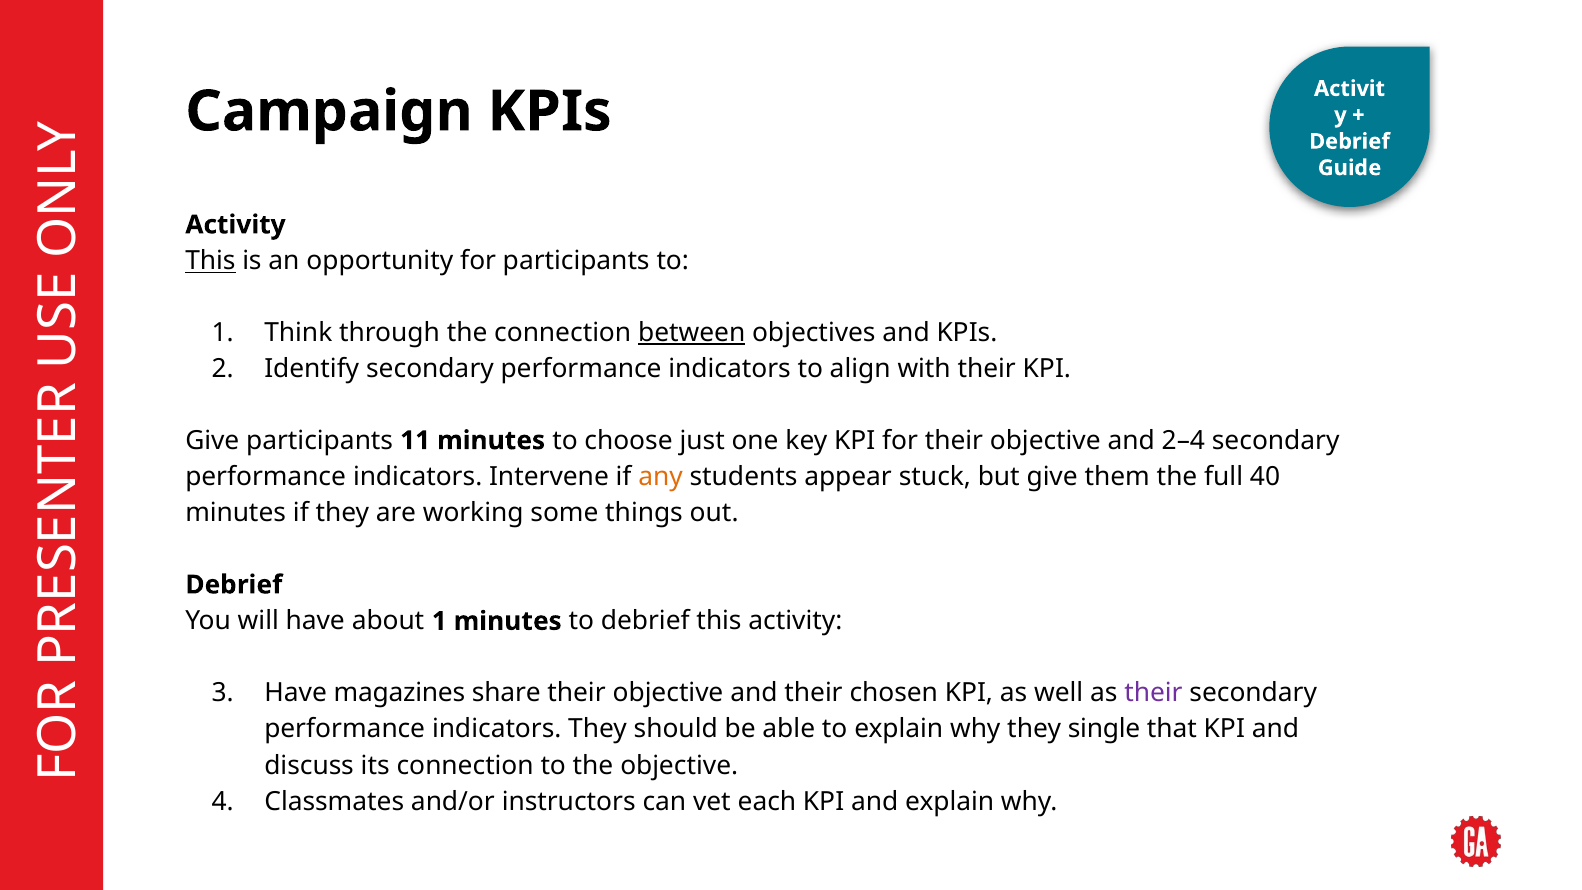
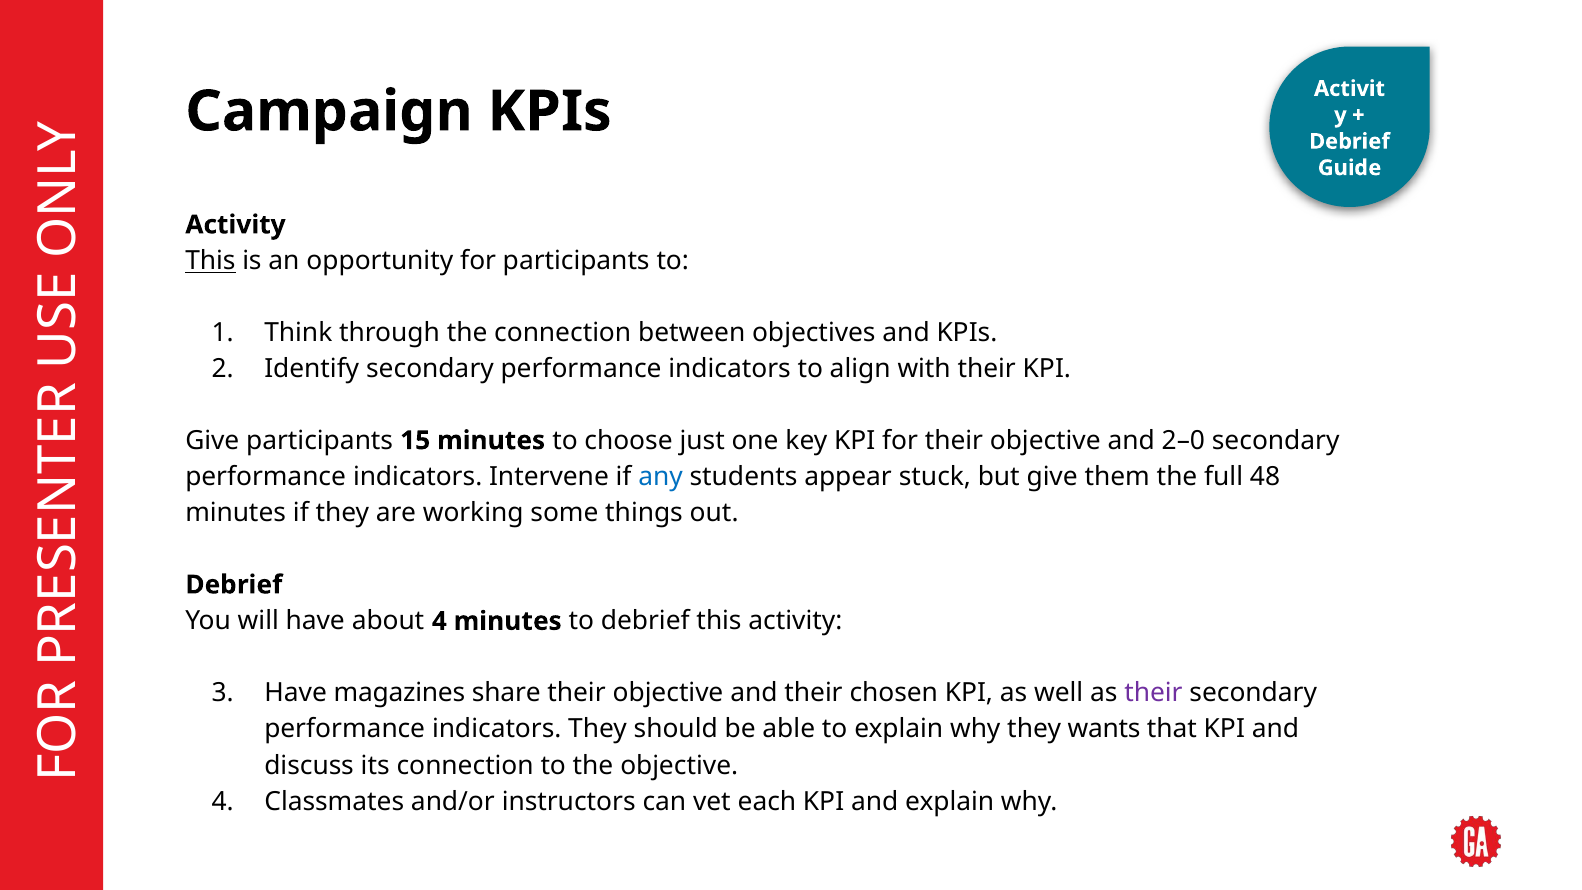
between underline: present -> none (692, 333)
11: 11 -> 15 (415, 440)
2–4: 2–4 -> 2–0 (1183, 440)
any colour: orange -> blue (661, 477)
40: 40 -> 48 (1265, 477)
about 1: 1 -> 4 (439, 621)
single: single -> wants (1104, 729)
